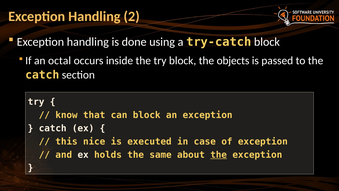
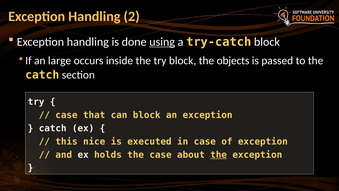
using underline: none -> present (162, 42)
octal: octal -> large (60, 61)
know: know -> case (66, 115)
the same: same -> case (161, 155)
